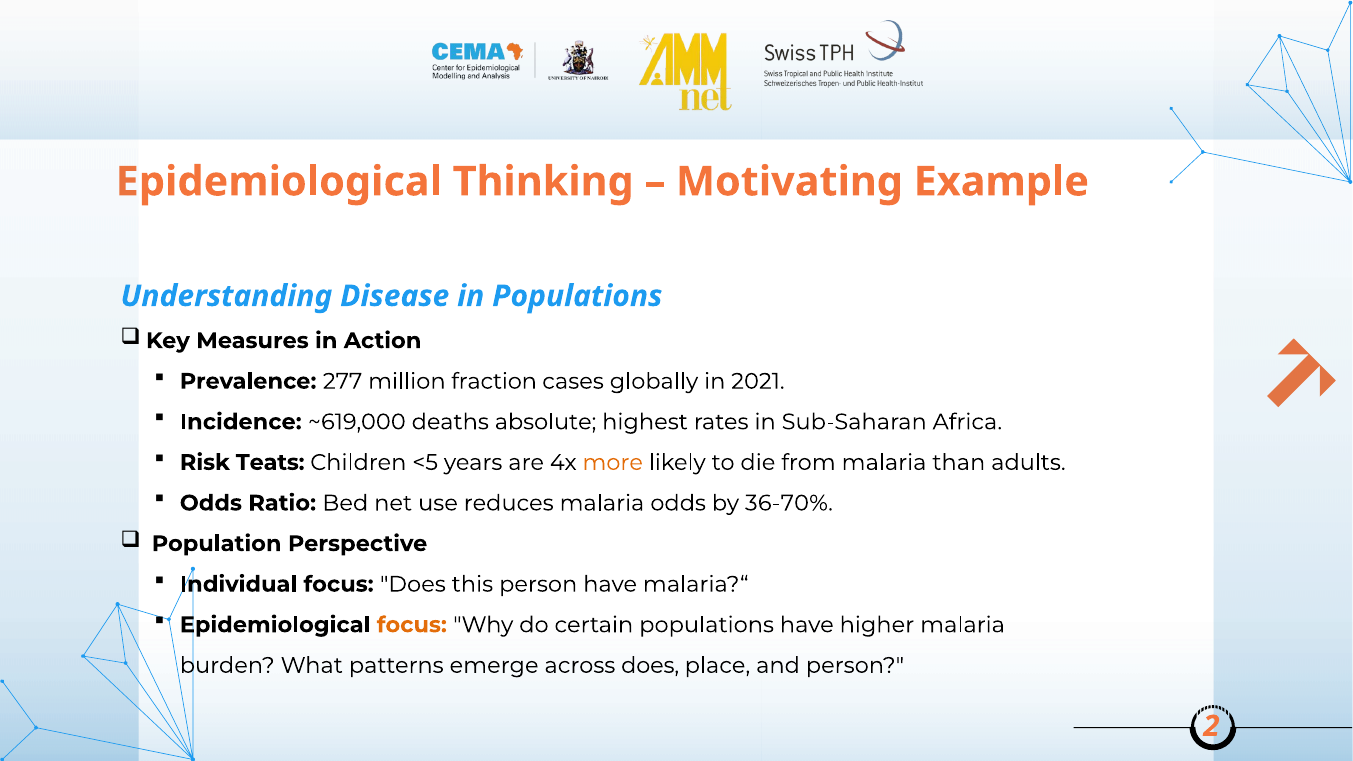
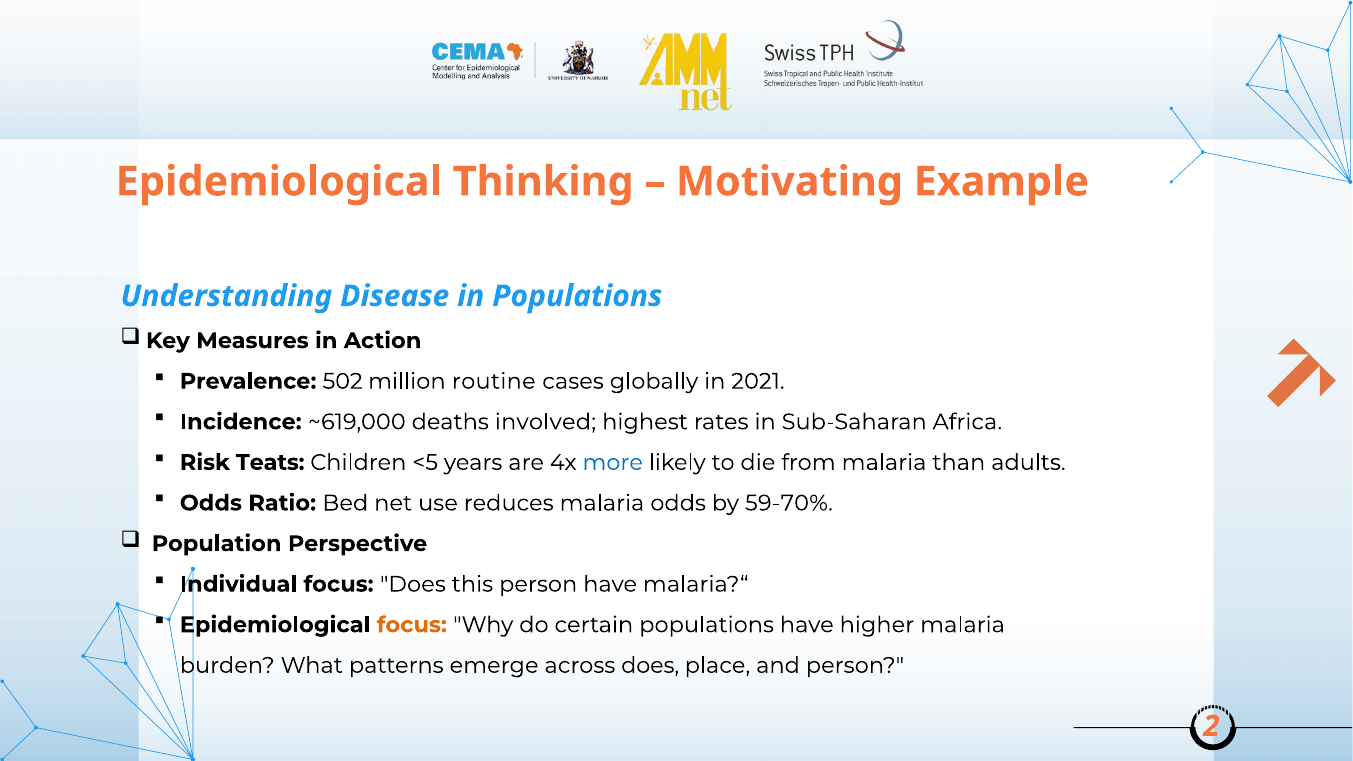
277: 277 -> 502 (343, 381)
fraction: fraction -> routine (494, 381)
absolute: absolute -> involved (545, 422)
more colour: orange -> blue (613, 463)
36-70%: 36-70% -> 59-70% (789, 503)
